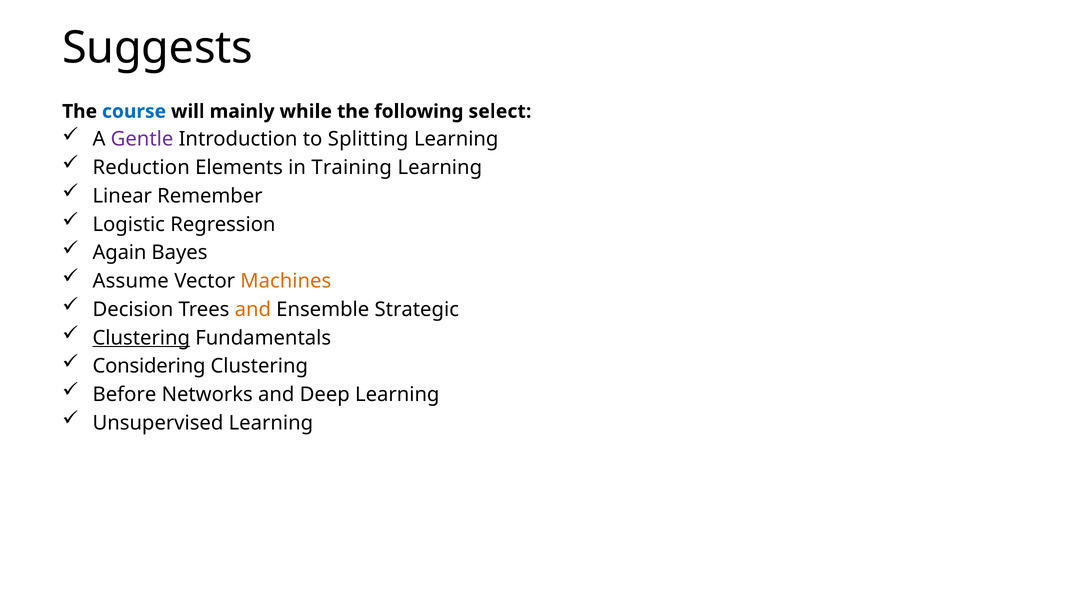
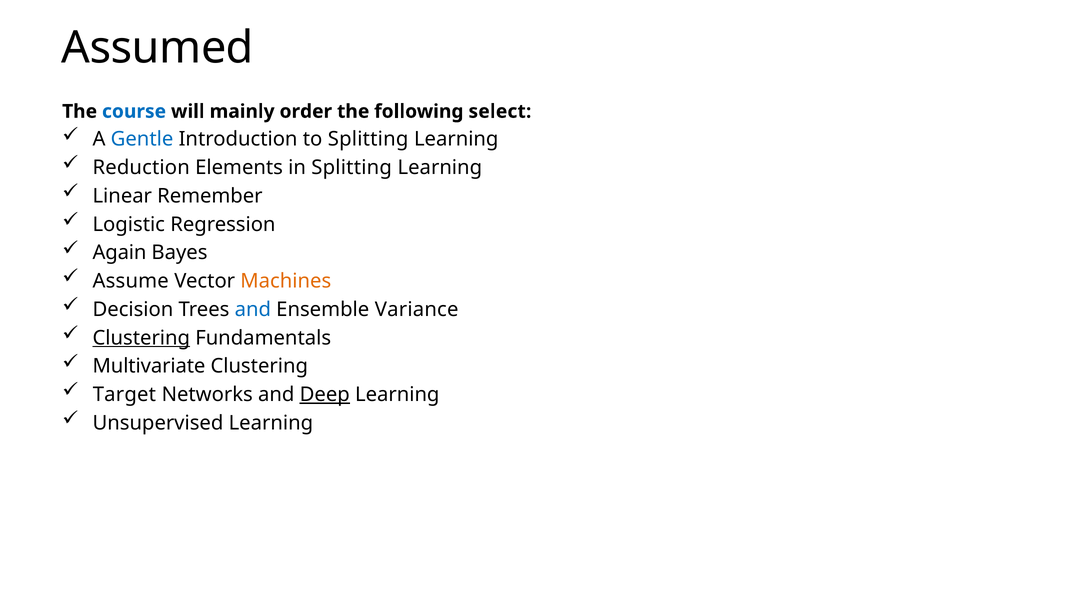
Suggests: Suggests -> Assumed (158, 48)
while: while -> order (306, 111)
Gentle colour: purple -> blue (142, 139)
in Training: Training -> Splitting (352, 168)
and colour: orange -> blue (253, 310)
Strategic: Strategic -> Variance (417, 310)
Considering: Considering -> Multivariate (149, 366)
Before: Before -> Target (124, 395)
Deep underline: none -> present (325, 395)
